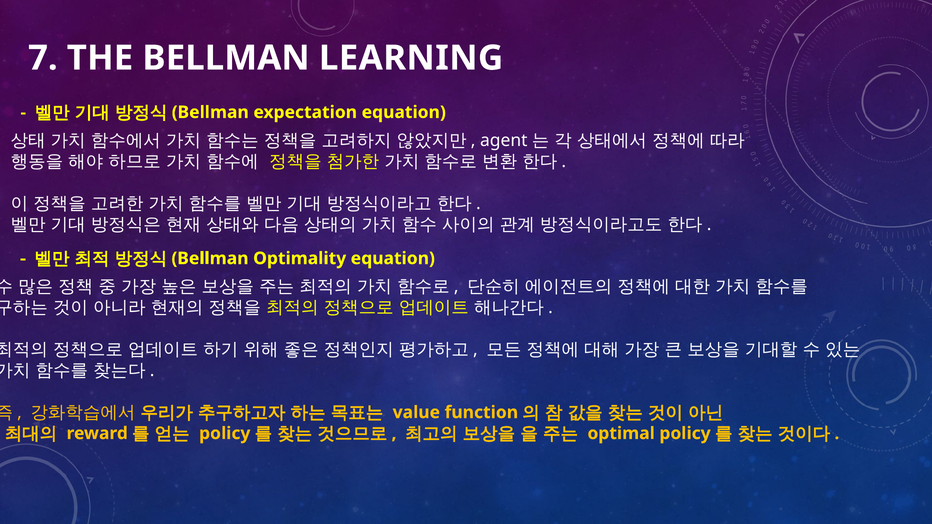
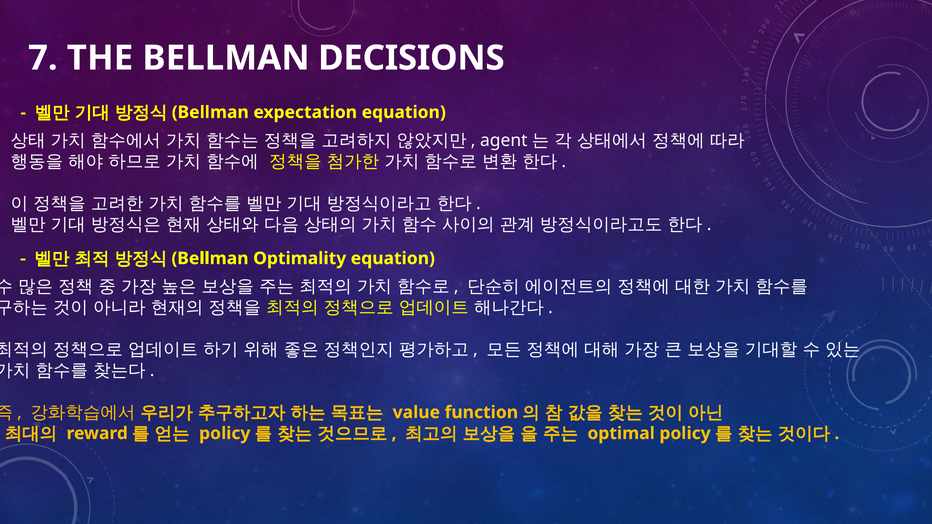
LEARNING: LEARNING -> DECISIONS (411, 58)
